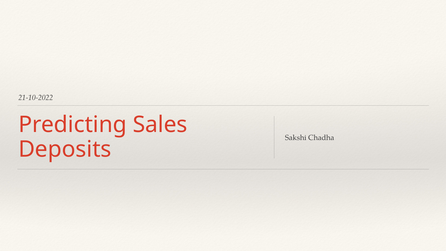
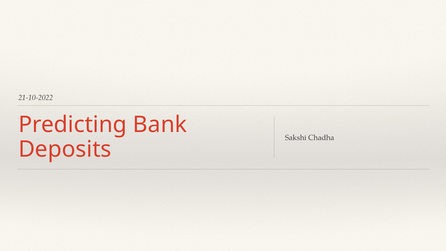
Sales: Sales -> Bank (160, 125)
